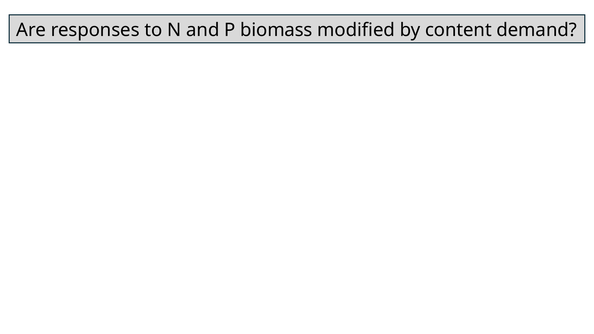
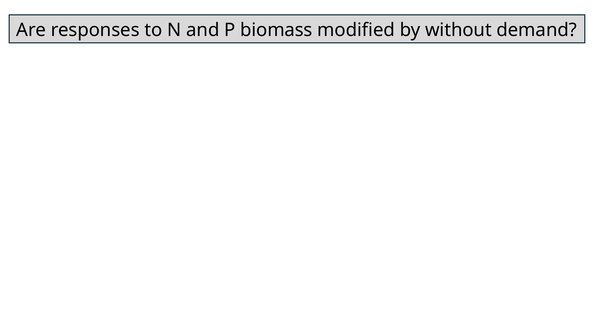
content: content -> without (458, 30)
